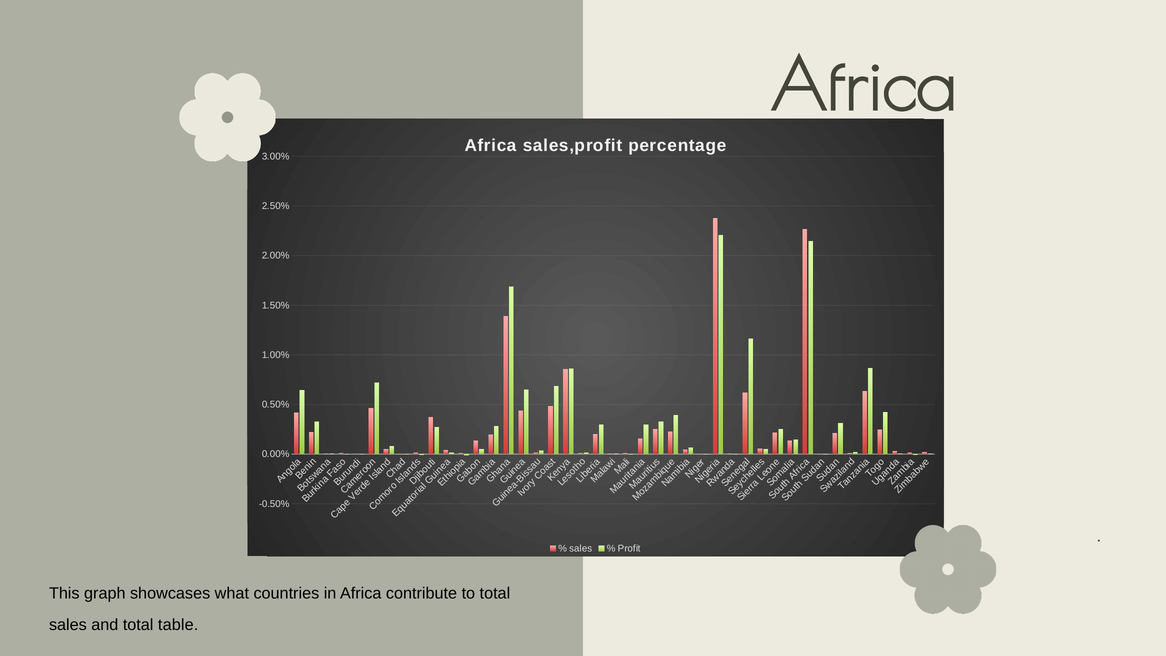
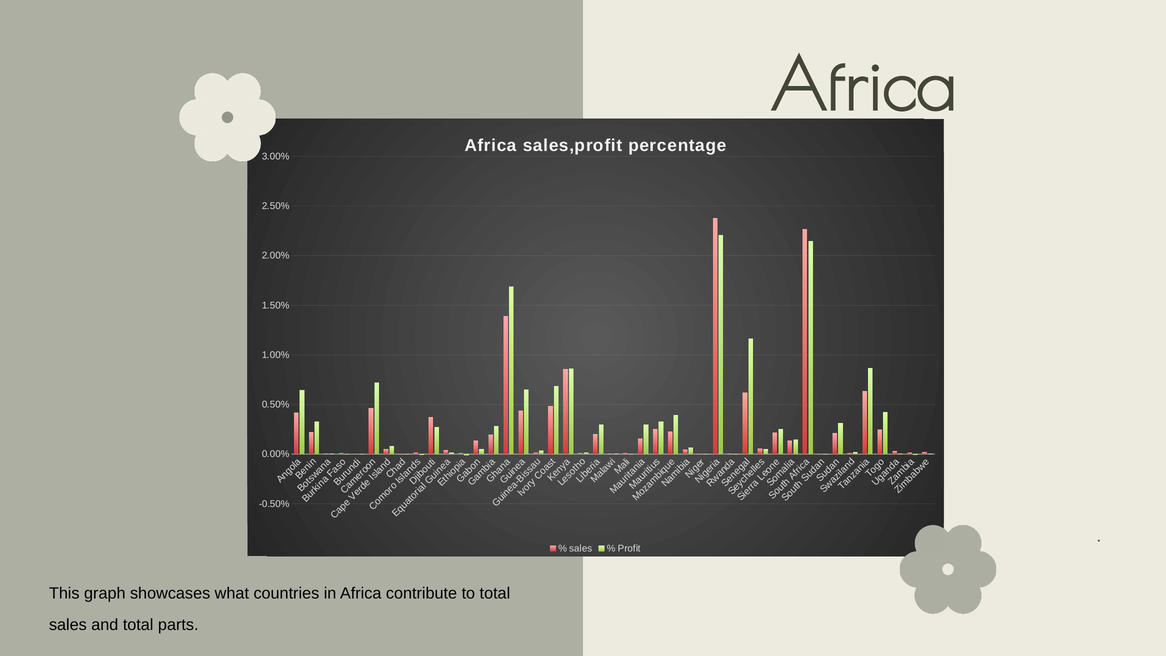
table: table -> parts (178, 625)
